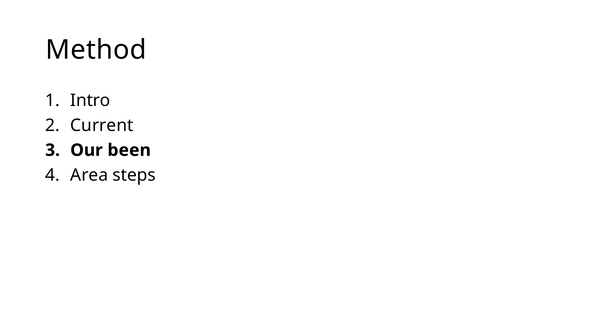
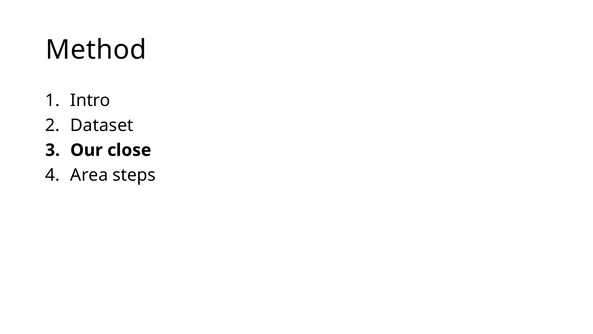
Current: Current -> Dataset (102, 125)
been: been -> close (129, 150)
